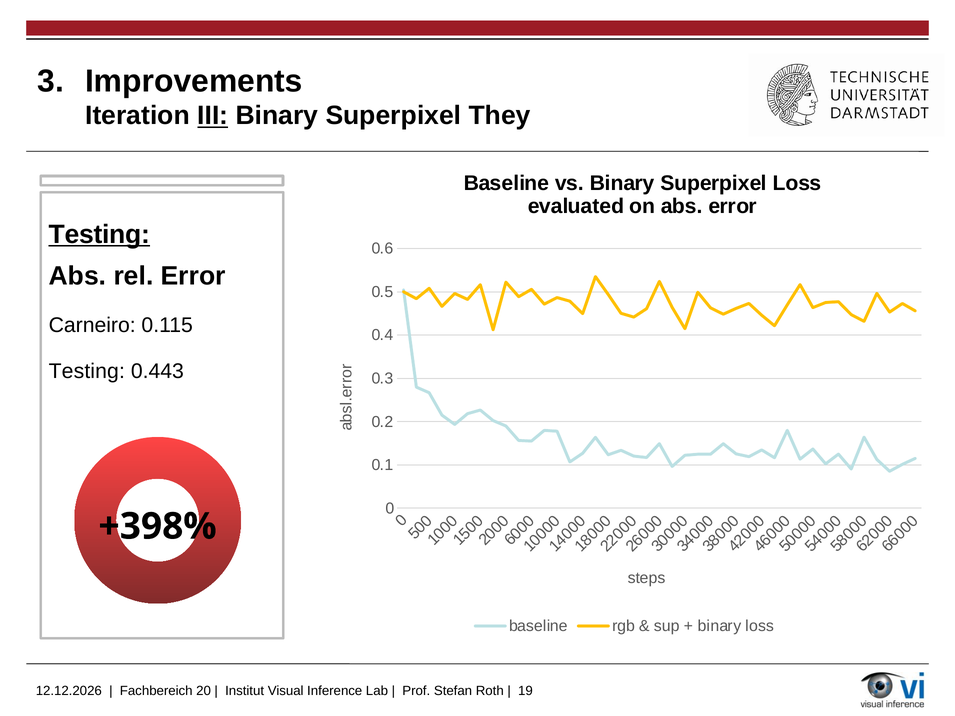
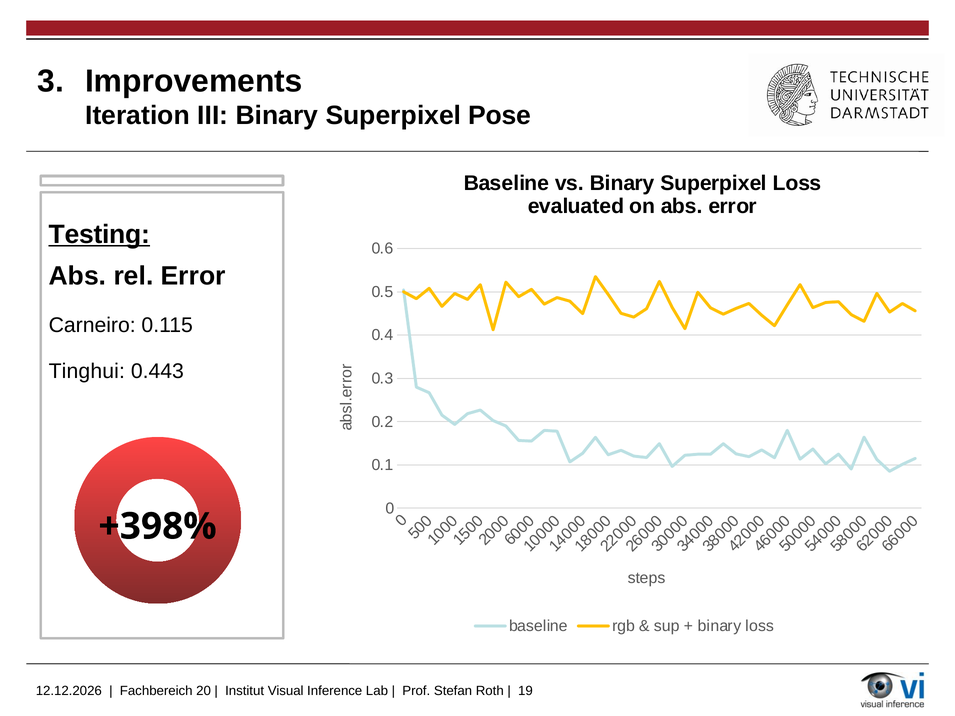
III underline: present -> none (213, 116)
They: They -> Pose (500, 116)
Testing: Testing -> Tinghui (87, 372)
